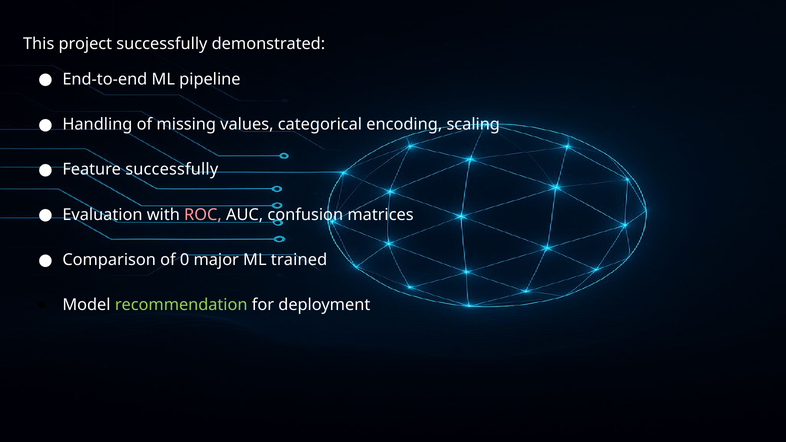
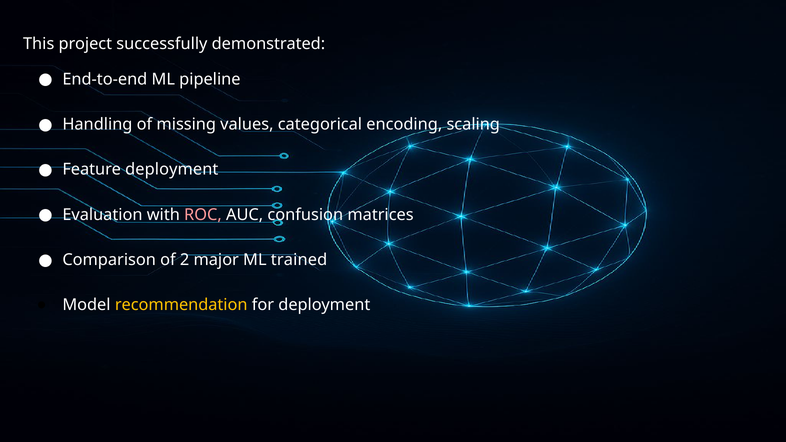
Feature successfully: successfully -> deployment (172, 170)
0: 0 -> 2 (185, 260)
recommendation colour: light green -> yellow (181, 305)
